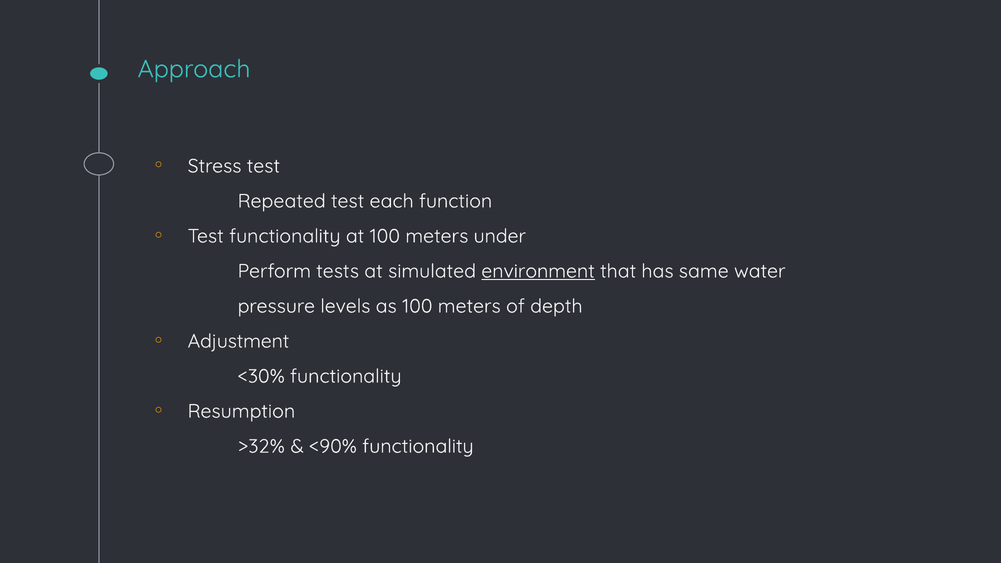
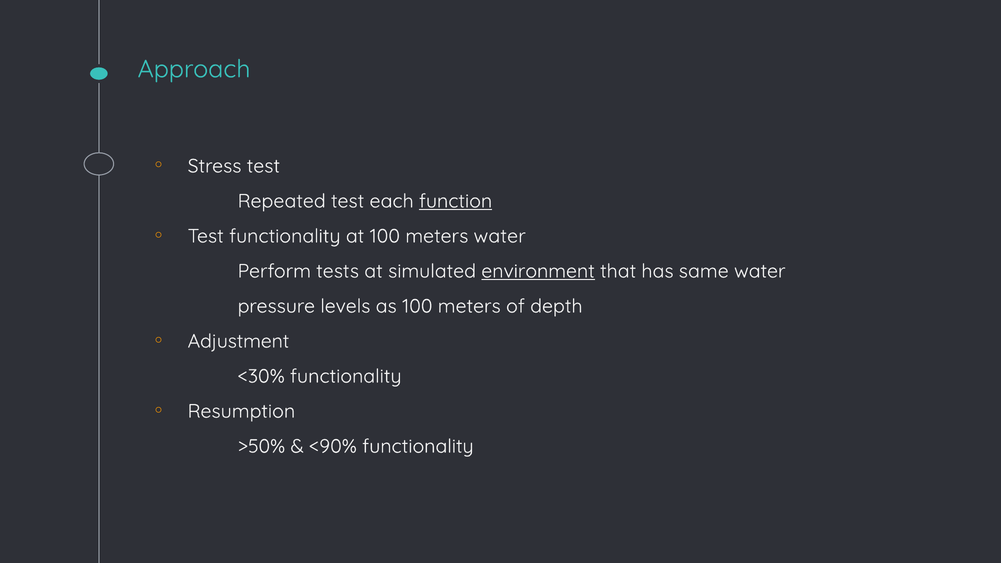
function underline: none -> present (456, 201)
meters under: under -> water (500, 236)
>32%: >32% -> >50% (261, 446)
